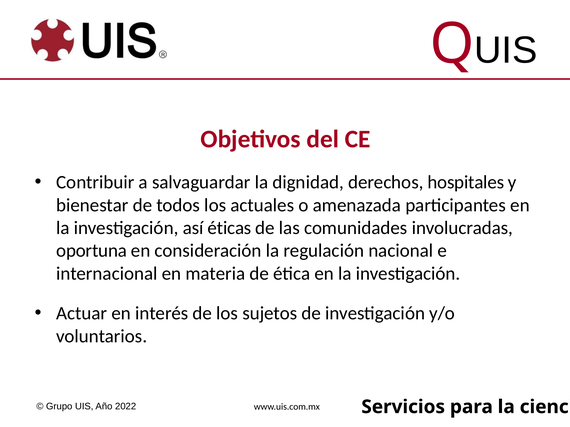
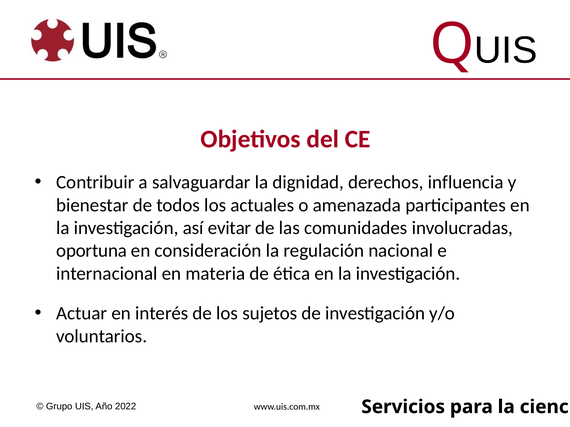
hospitales: hospitales -> influencia (466, 183)
éticas: éticas -> evitar (230, 228)
